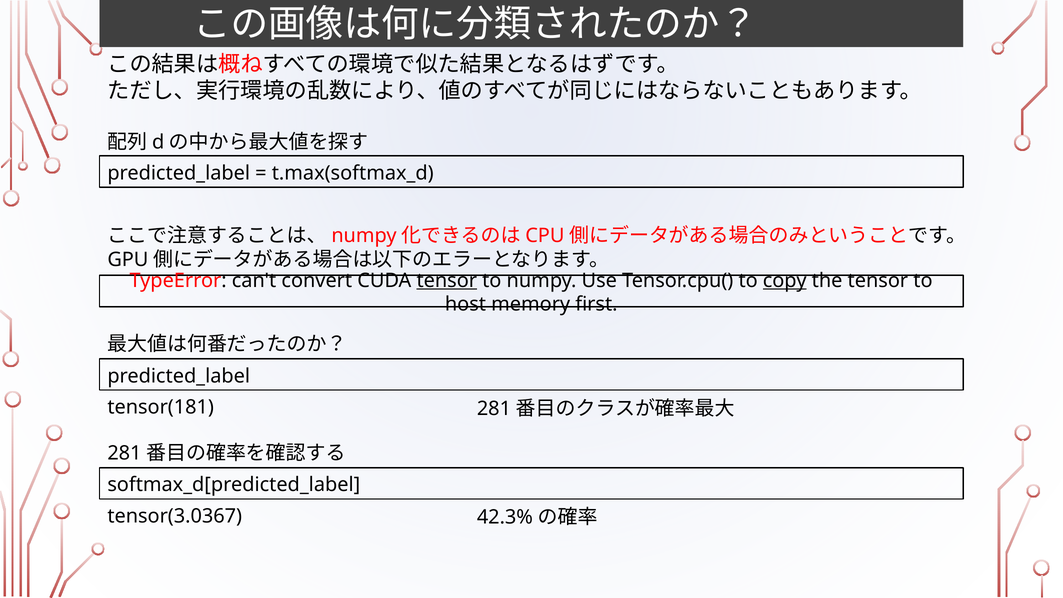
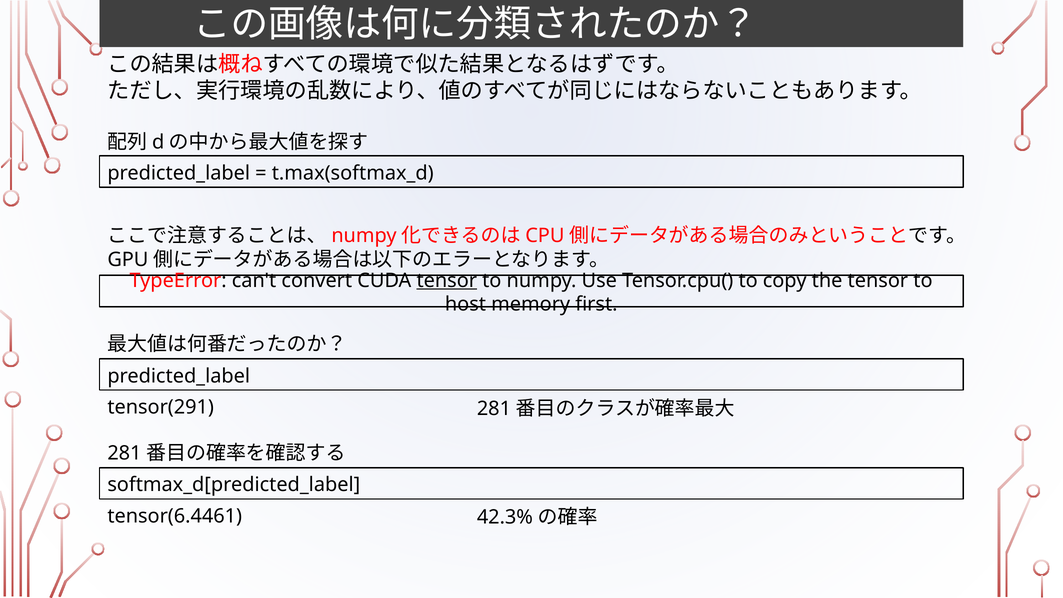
copy underline: present -> none (785, 280)
tensor(181: tensor(181 -> tensor(291 (161, 407)
tensor(3.0367: tensor(3.0367 -> tensor(6.4461 (175, 516)
